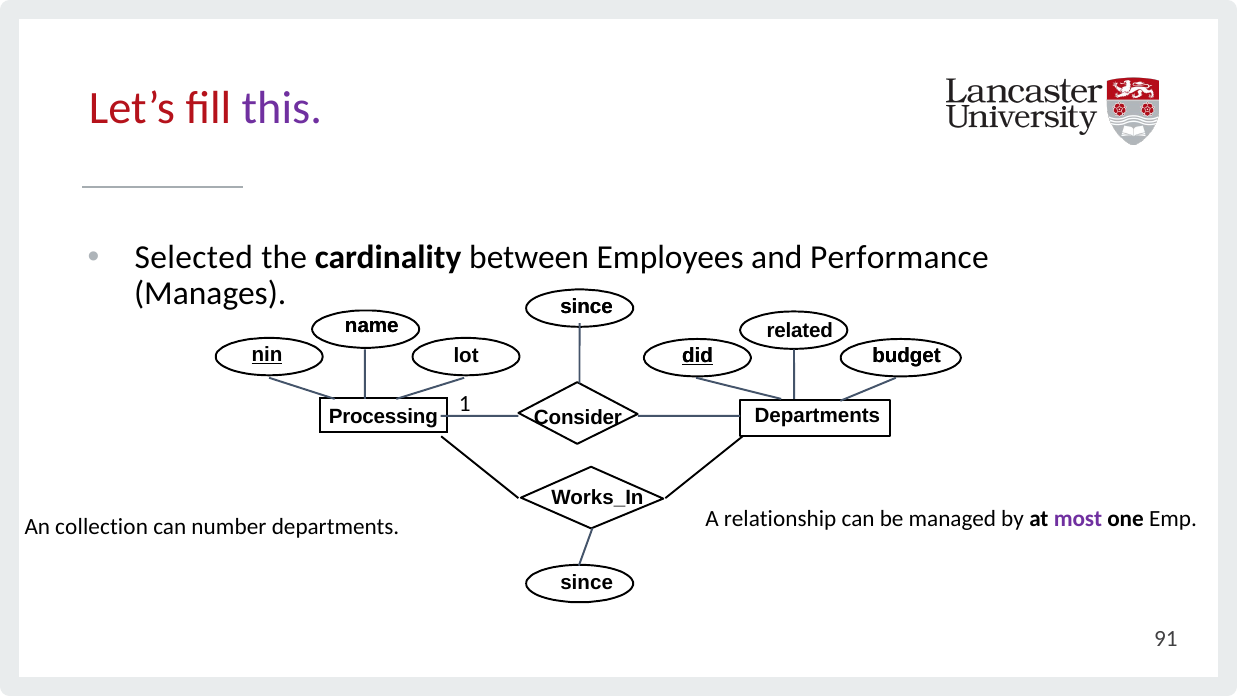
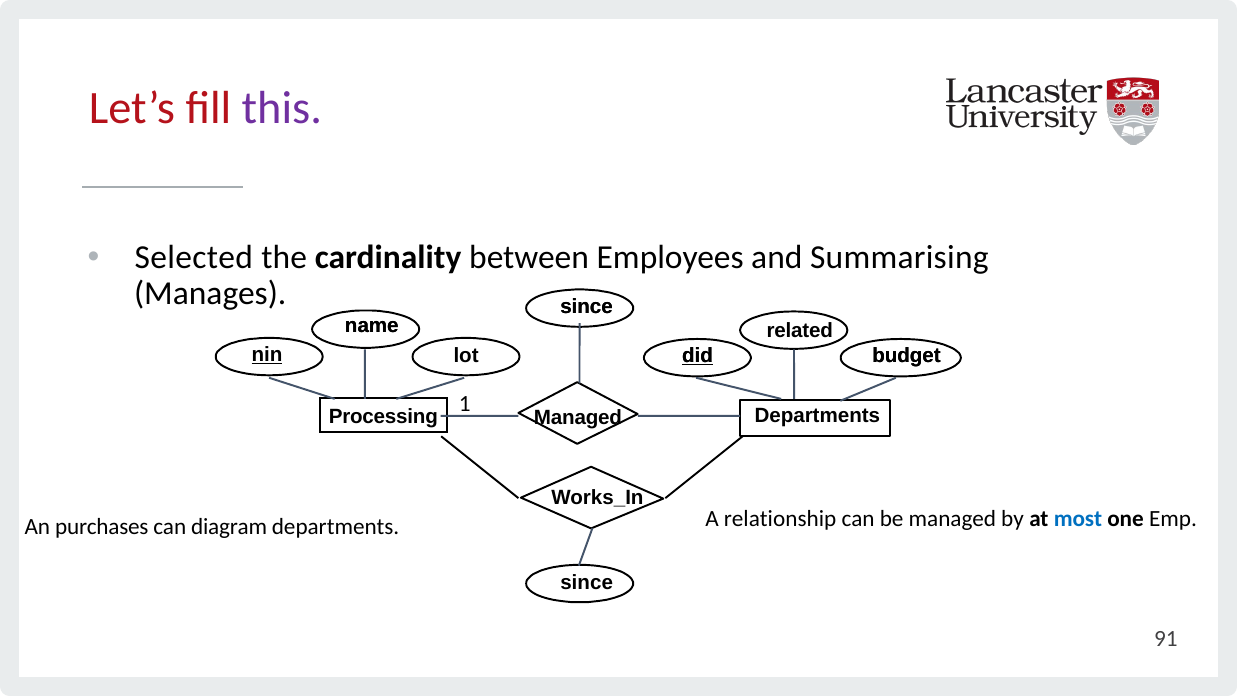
Performance: Performance -> Summarising (899, 257)
Consider: Consider -> Managed (578, 418)
collection: collection -> purchases (102, 526)
number: number -> diagram (229, 526)
most colour: purple -> blue (1078, 519)
